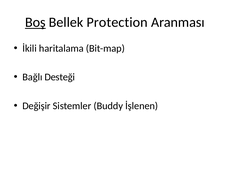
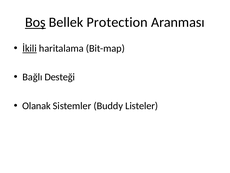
İkili underline: none -> present (30, 48)
Değişir: Değişir -> Olanak (36, 106)
İşlenen: İşlenen -> Listeler (142, 106)
